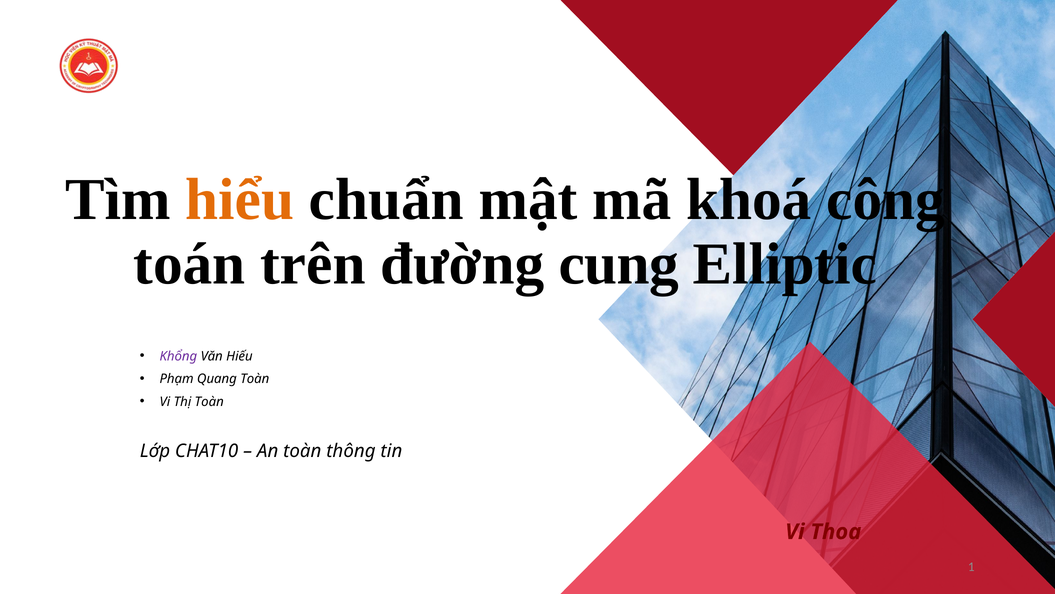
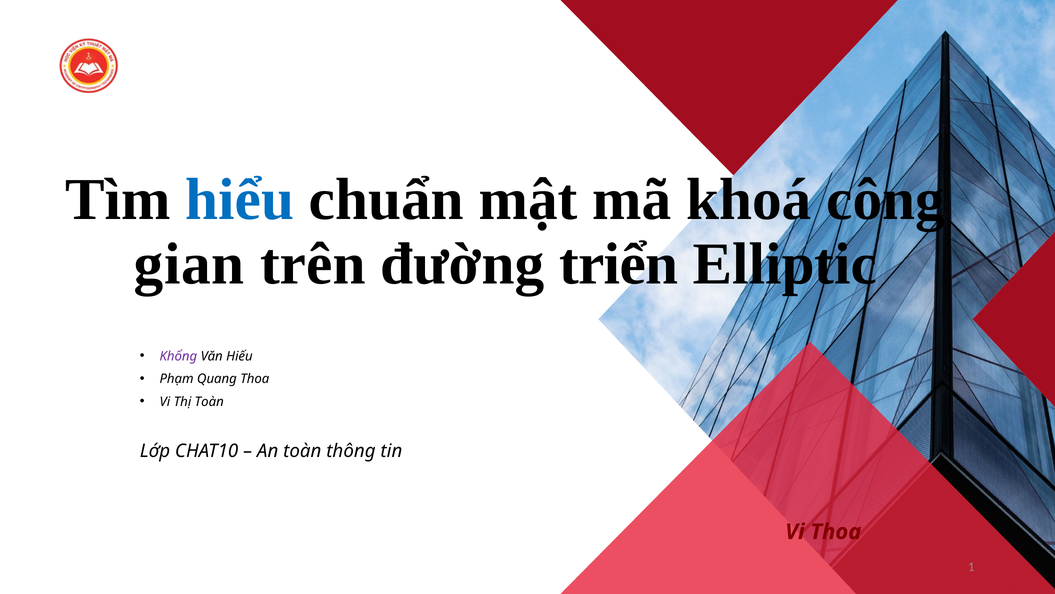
hiểu colour: orange -> blue (240, 200)
toán: toán -> gian (189, 264)
cung: cung -> triển (619, 264)
Quang Toàn: Toàn -> Thoa (255, 379)
